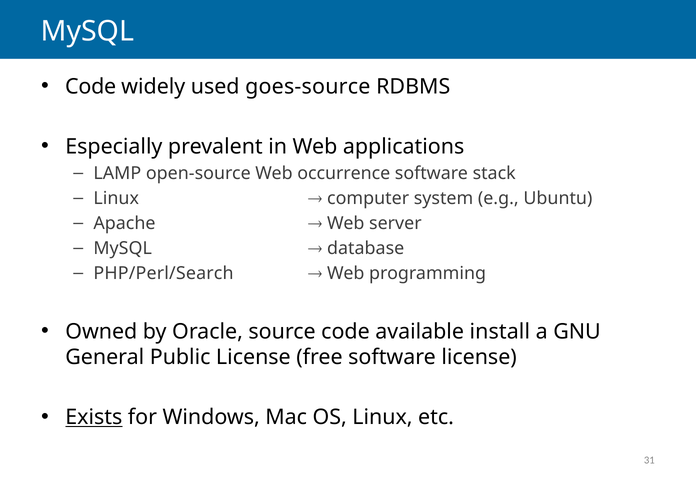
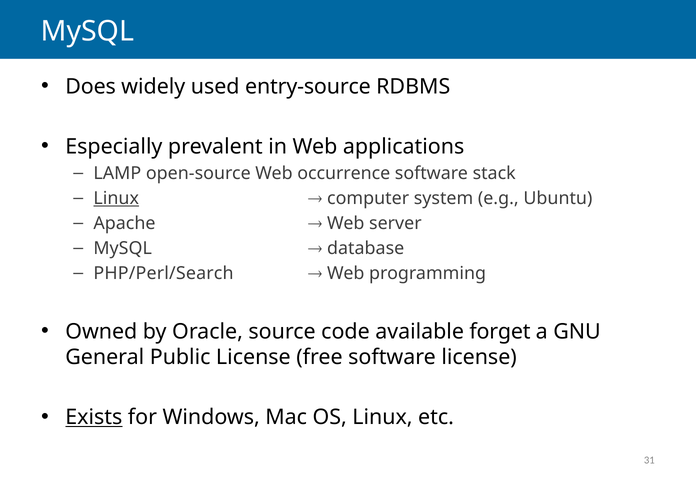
Code: Code -> Does (91, 86)
goes-source: goes-source -> entry-source (308, 86)
Linux underline: none -> present (116, 198)
install: install -> forget (500, 331)
